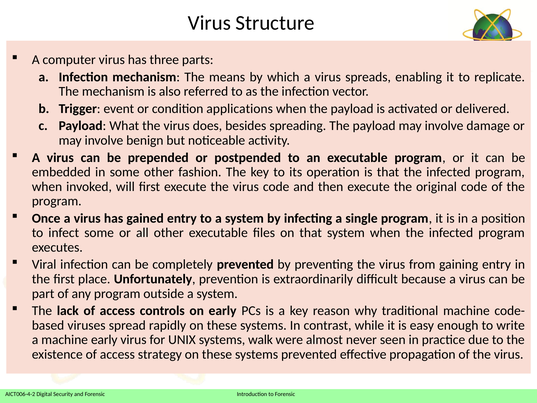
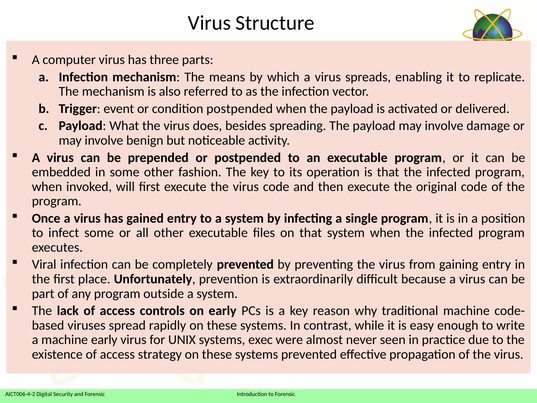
condition applications: applications -> postpended (240, 109)
walk: walk -> exec (261, 340)
